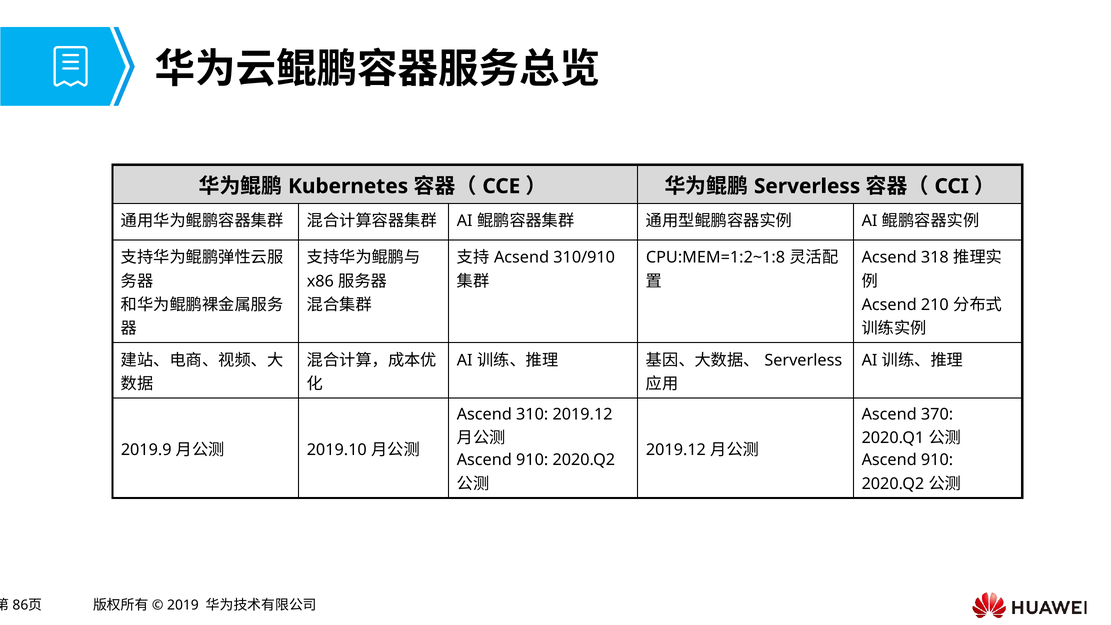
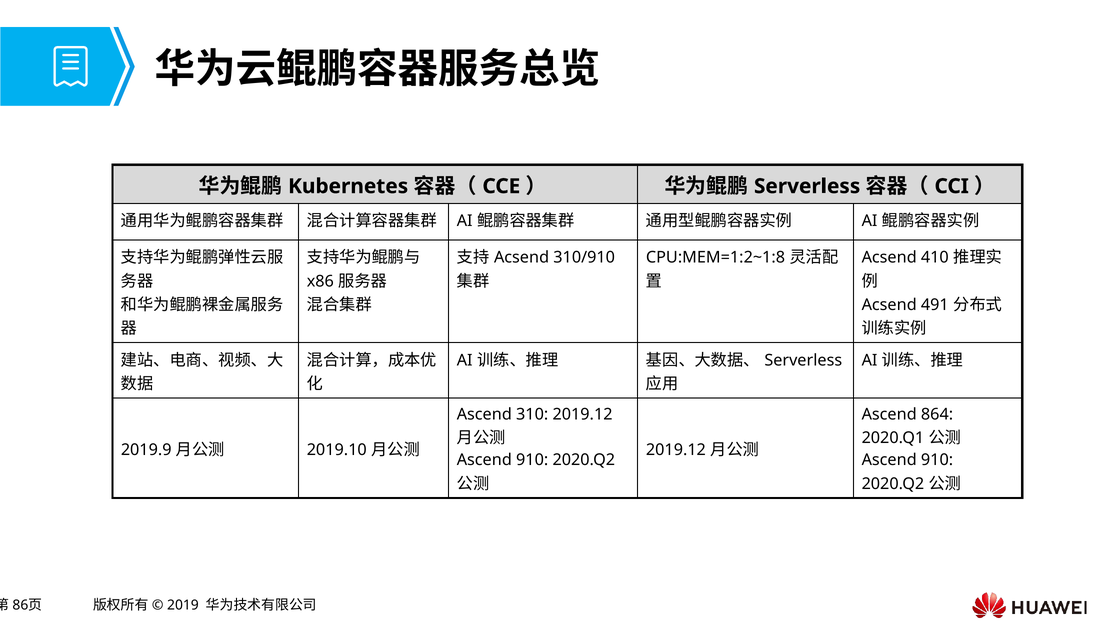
318: 318 -> 410 (935, 258)
210: 210 -> 491 (935, 305)
370: 370 -> 864 (937, 414)
